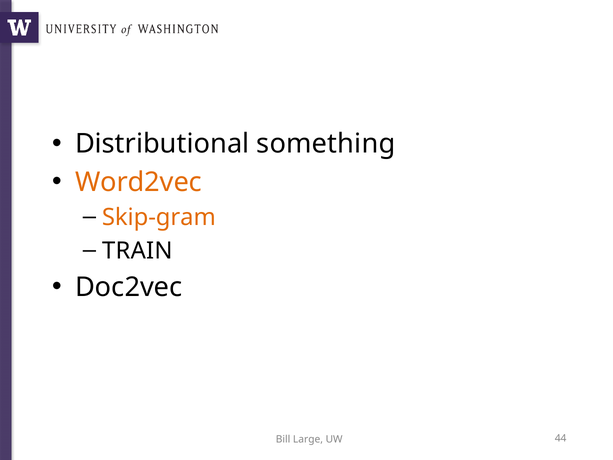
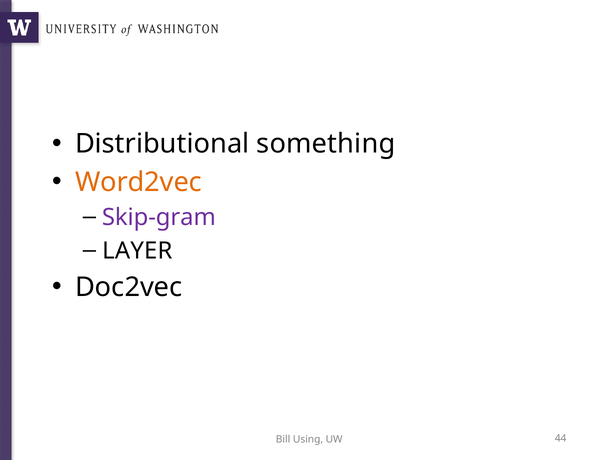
Skip-gram colour: orange -> purple (159, 217)
TRAIN: TRAIN -> LAYER (137, 251)
Large: Large -> Using (308, 439)
